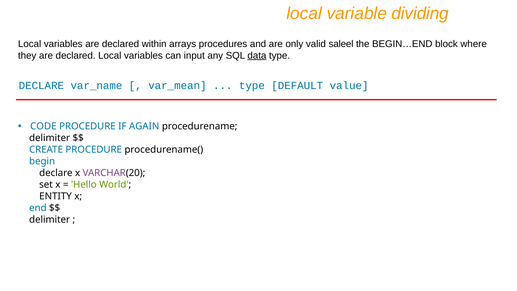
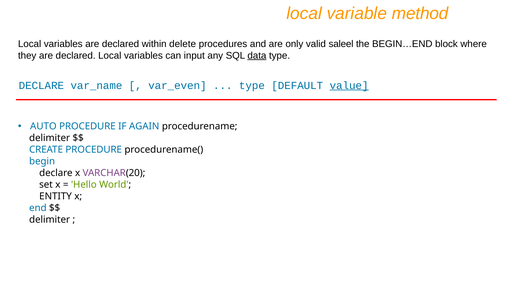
dividing: dividing -> method (420, 13)
arrays: arrays -> delete (183, 44)
var_mean: var_mean -> var_even (177, 85)
value underline: none -> present (349, 85)
CODE: CODE -> AUTO (43, 126)
